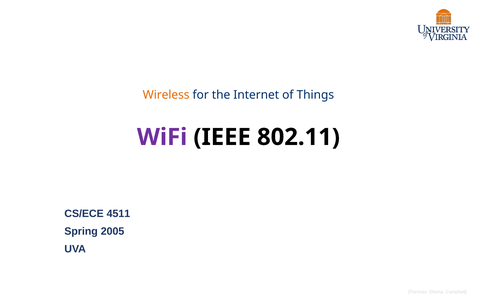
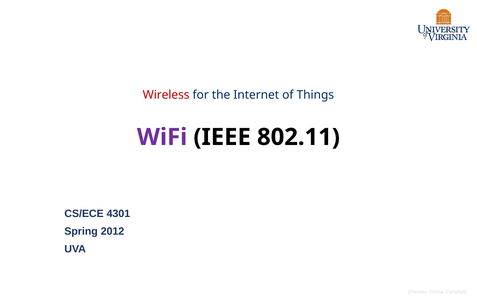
Wireless colour: orange -> red (166, 95)
4511: 4511 -> 4301 (118, 214)
2005: 2005 -> 2012 (113, 231)
